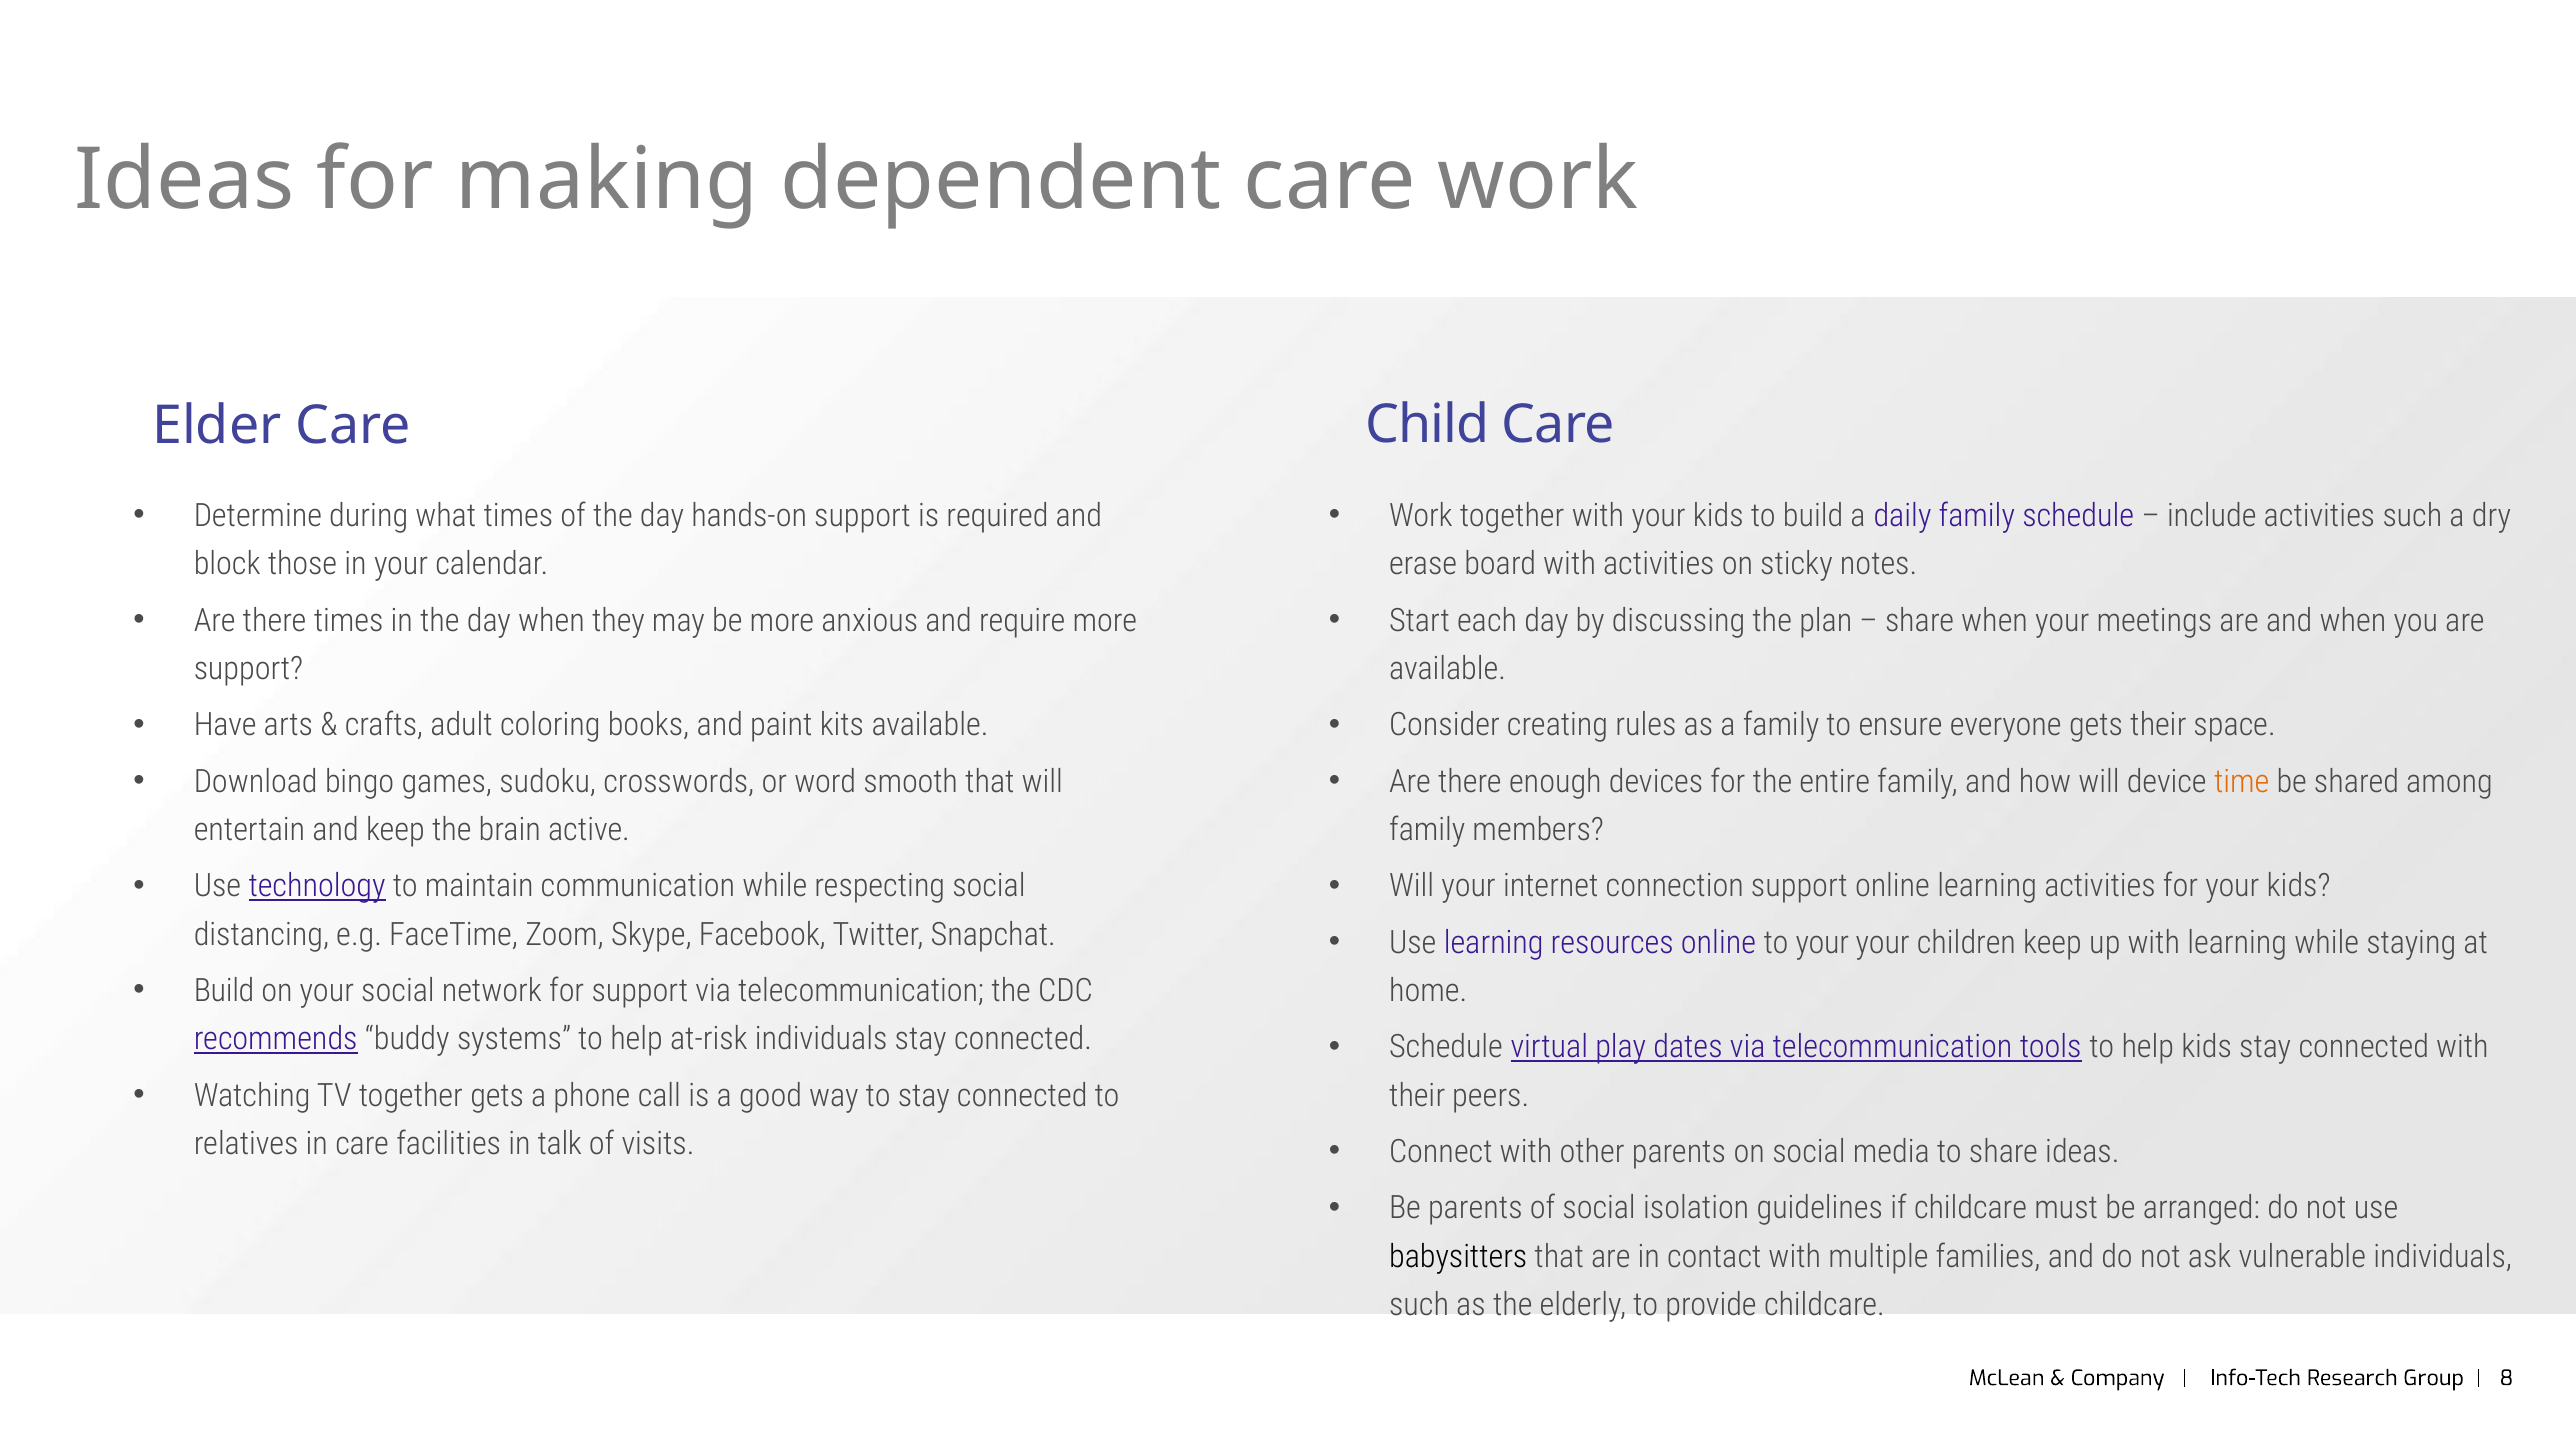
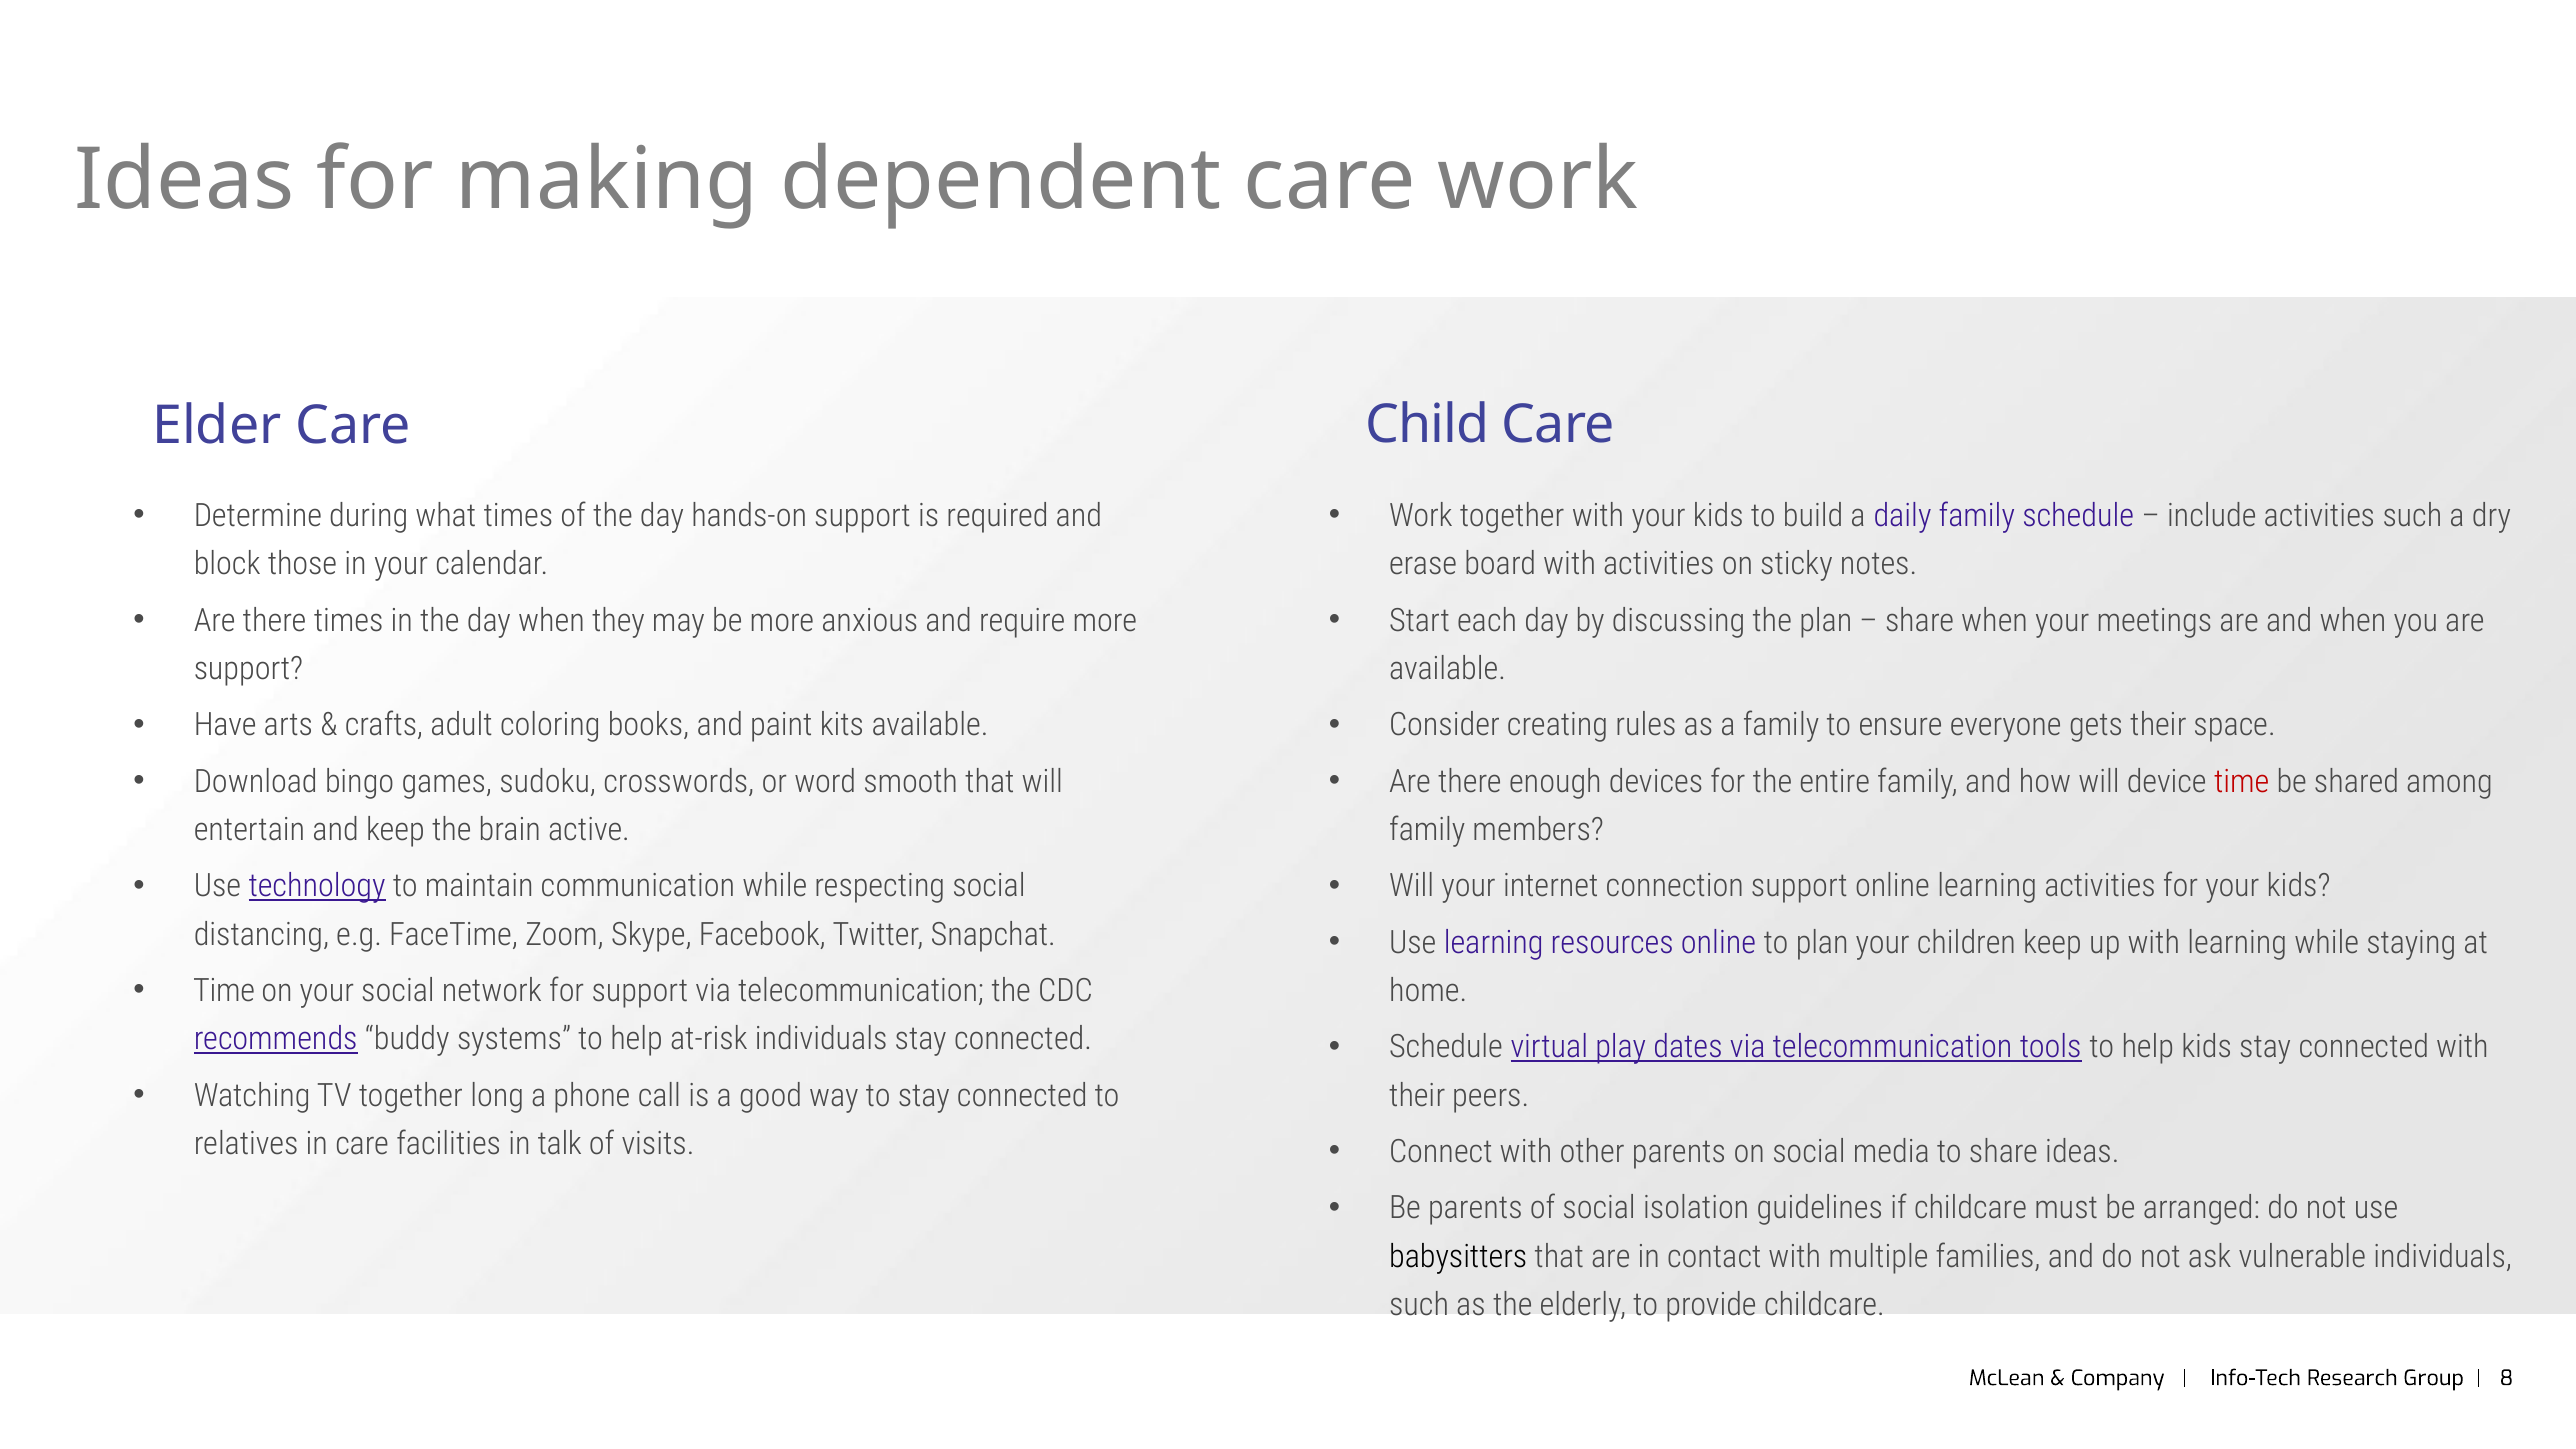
time colour: orange -> red (2242, 781)
to your: your -> plan (1822, 942)
Build: Build -> Time (224, 991)
together gets: gets -> long (497, 1095)
